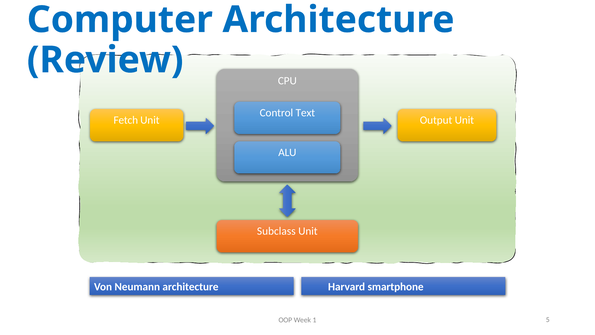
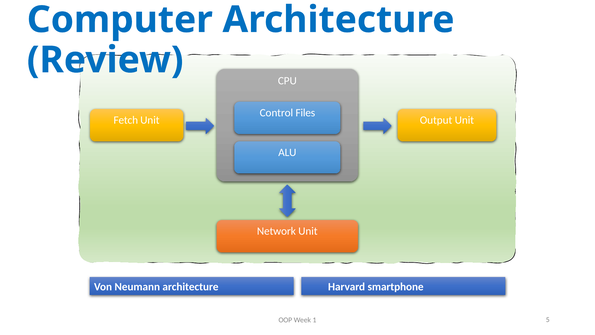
Text: Text -> Files (305, 113)
Subclass: Subclass -> Network (276, 231)
